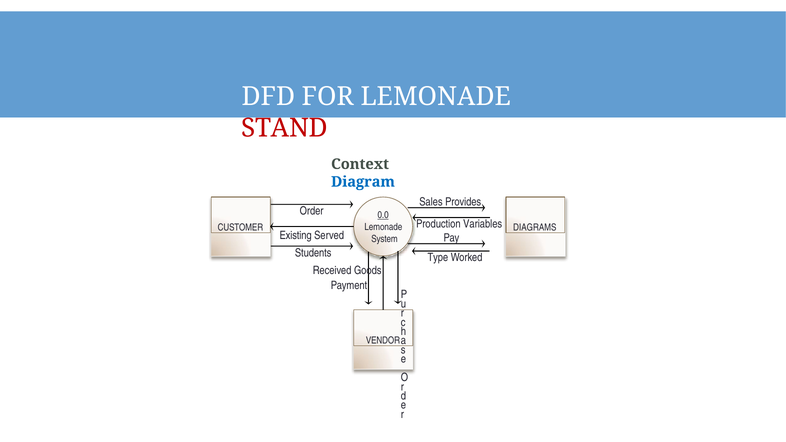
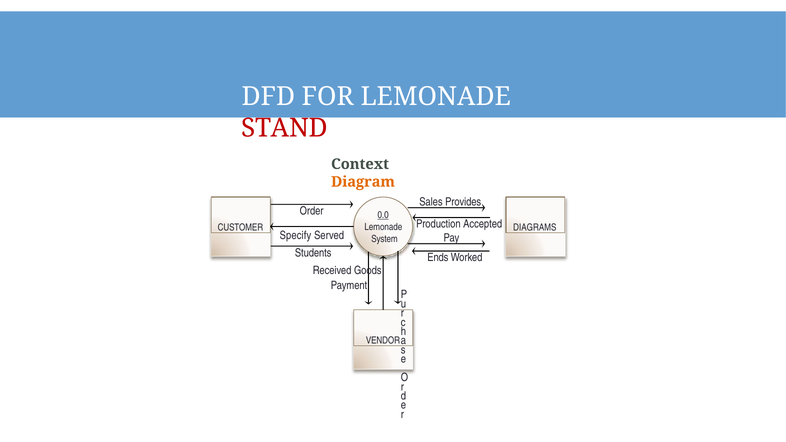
Diagram colour: blue -> orange (363, 182)
Variables: Variables -> Accepted (483, 224)
Existing: Existing -> Specify (295, 236)
Type: Type -> Ends (438, 258)
